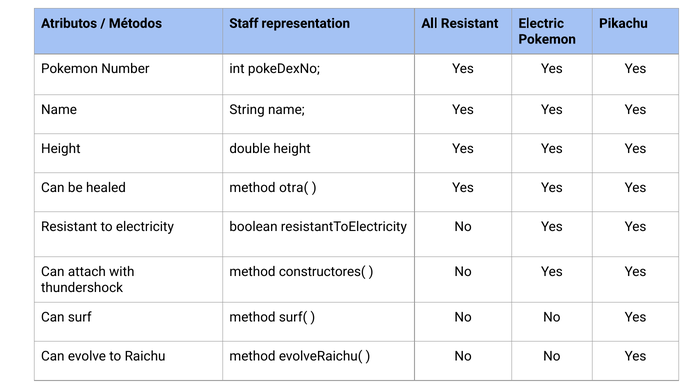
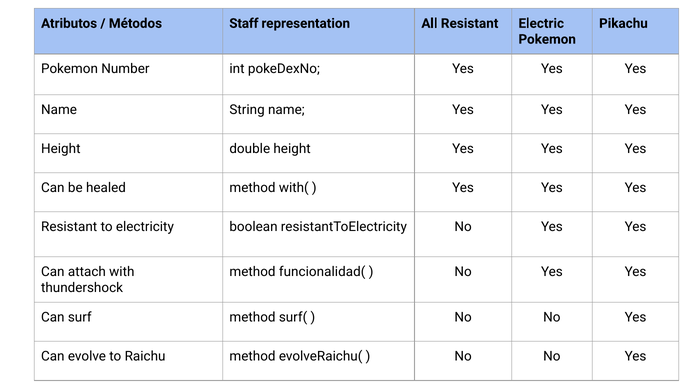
otra(: otra( -> with( (294, 188)
constructores(: constructores( -> funcionalidad( (322, 272)
